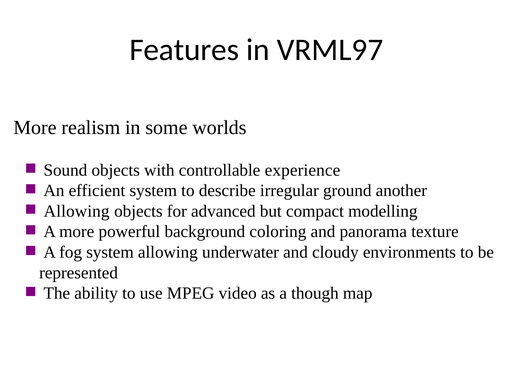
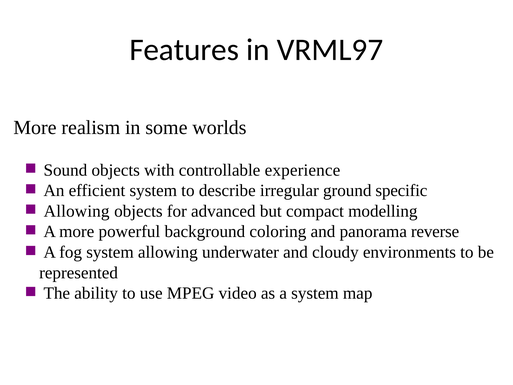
another: another -> specific (401, 190)
texture: texture -> reverse (435, 232)
a though: though -> system (315, 293)
